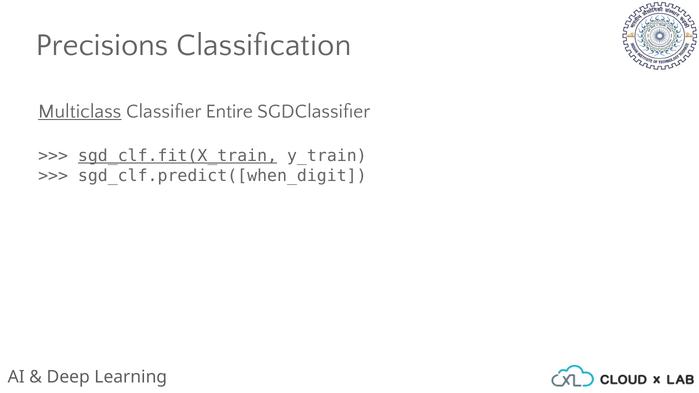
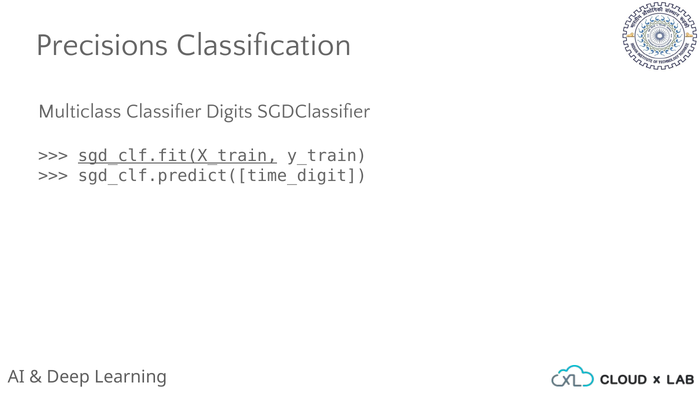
Multiclass underline: present -> none (80, 111)
Entire: Entire -> Digits (229, 111)
sgd_clf.predict([when_digit: sgd_clf.predict([when_digit -> sgd_clf.predict([time_digit (222, 176)
